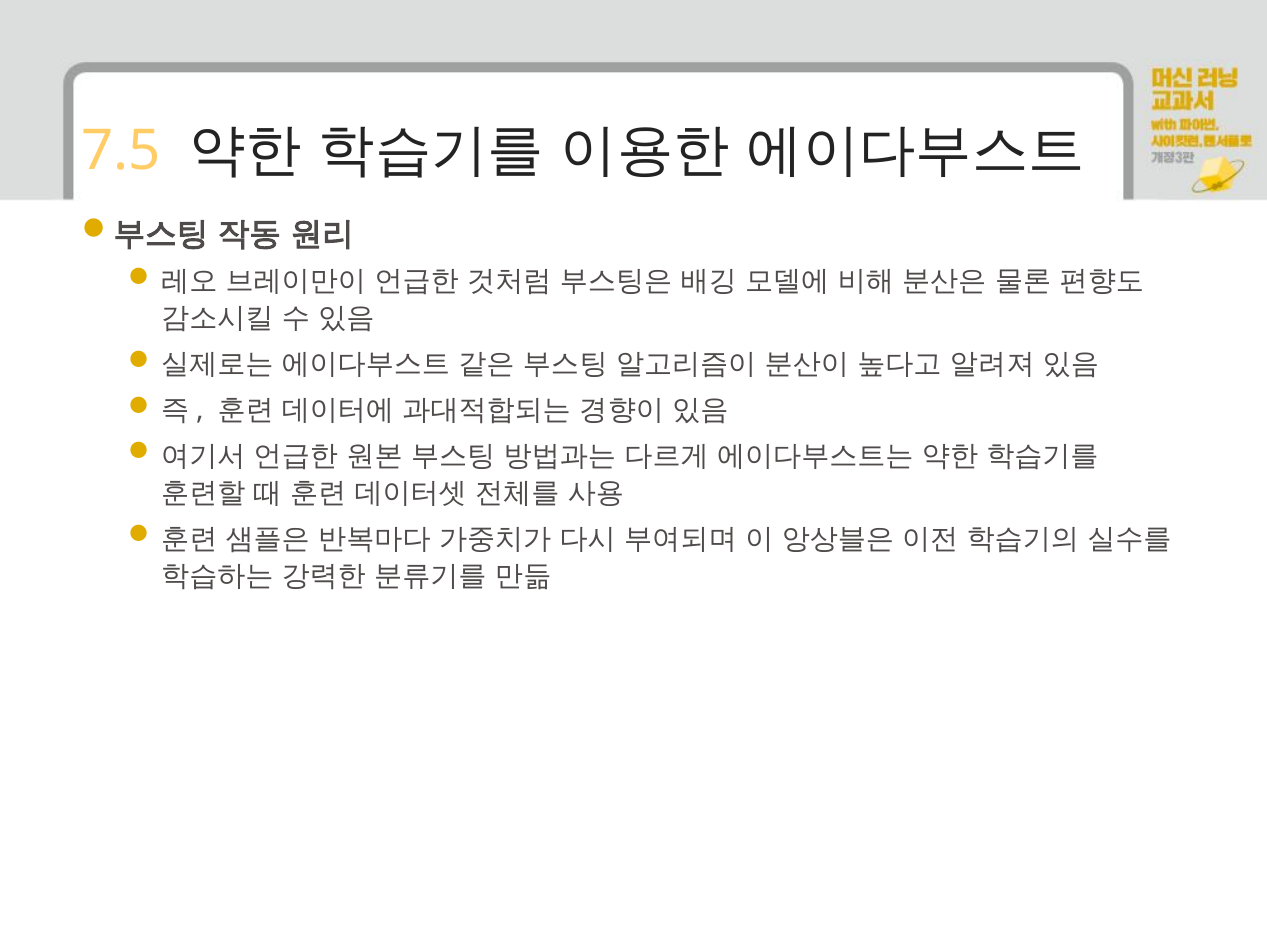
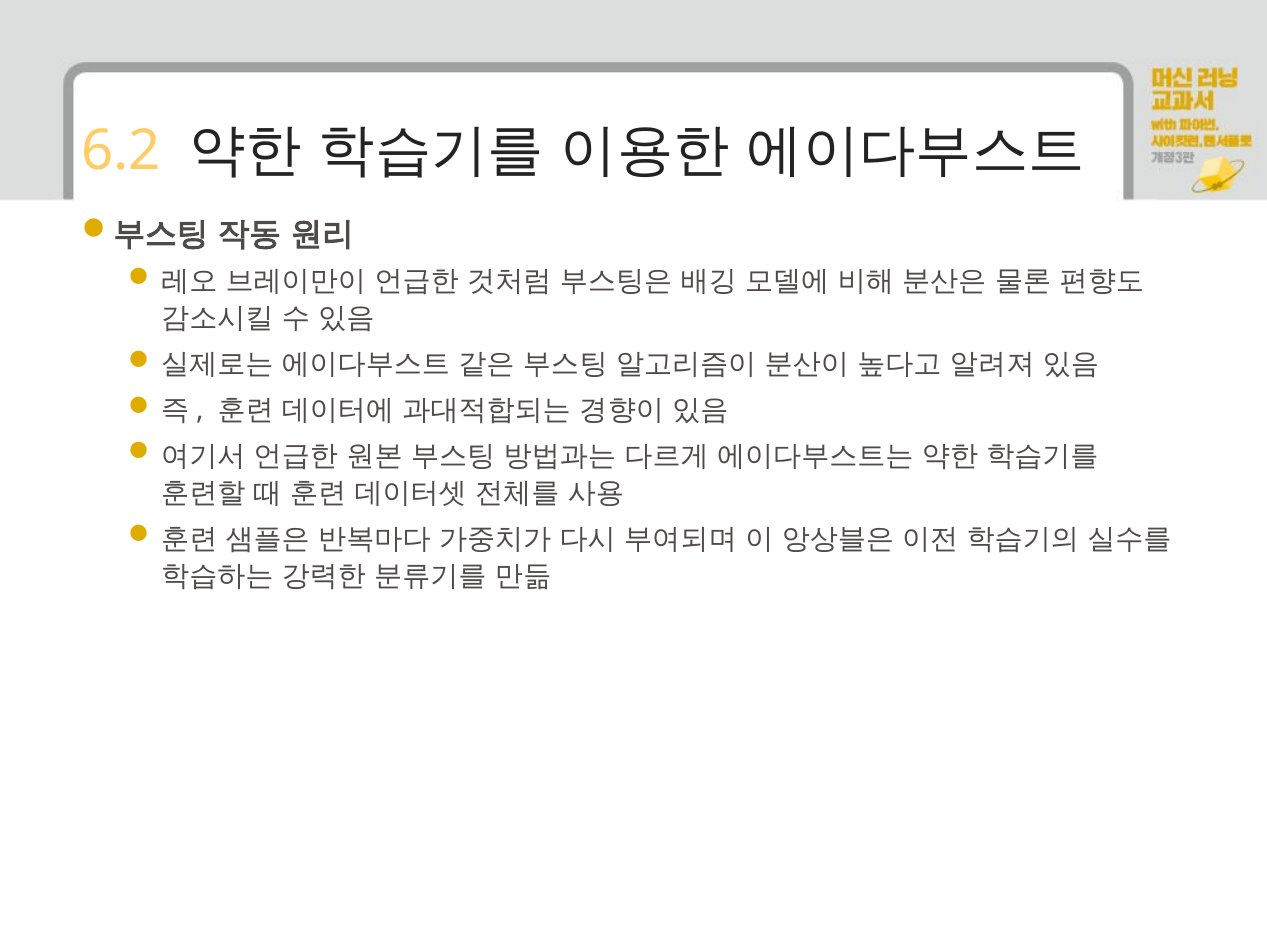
7.5: 7.5 -> 6.2 (121, 151)
